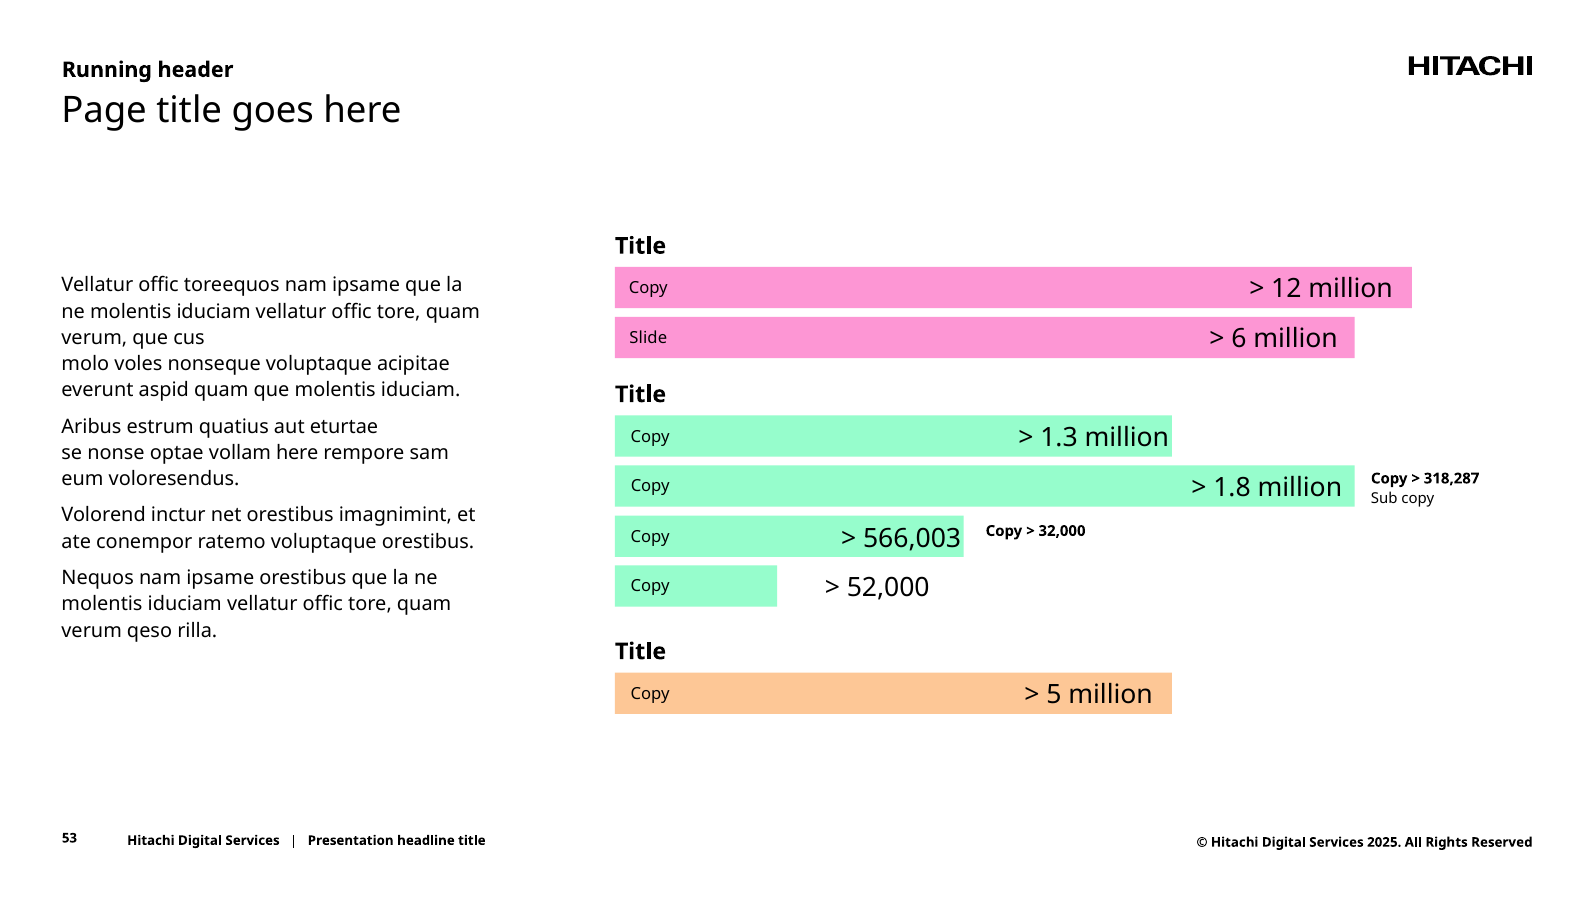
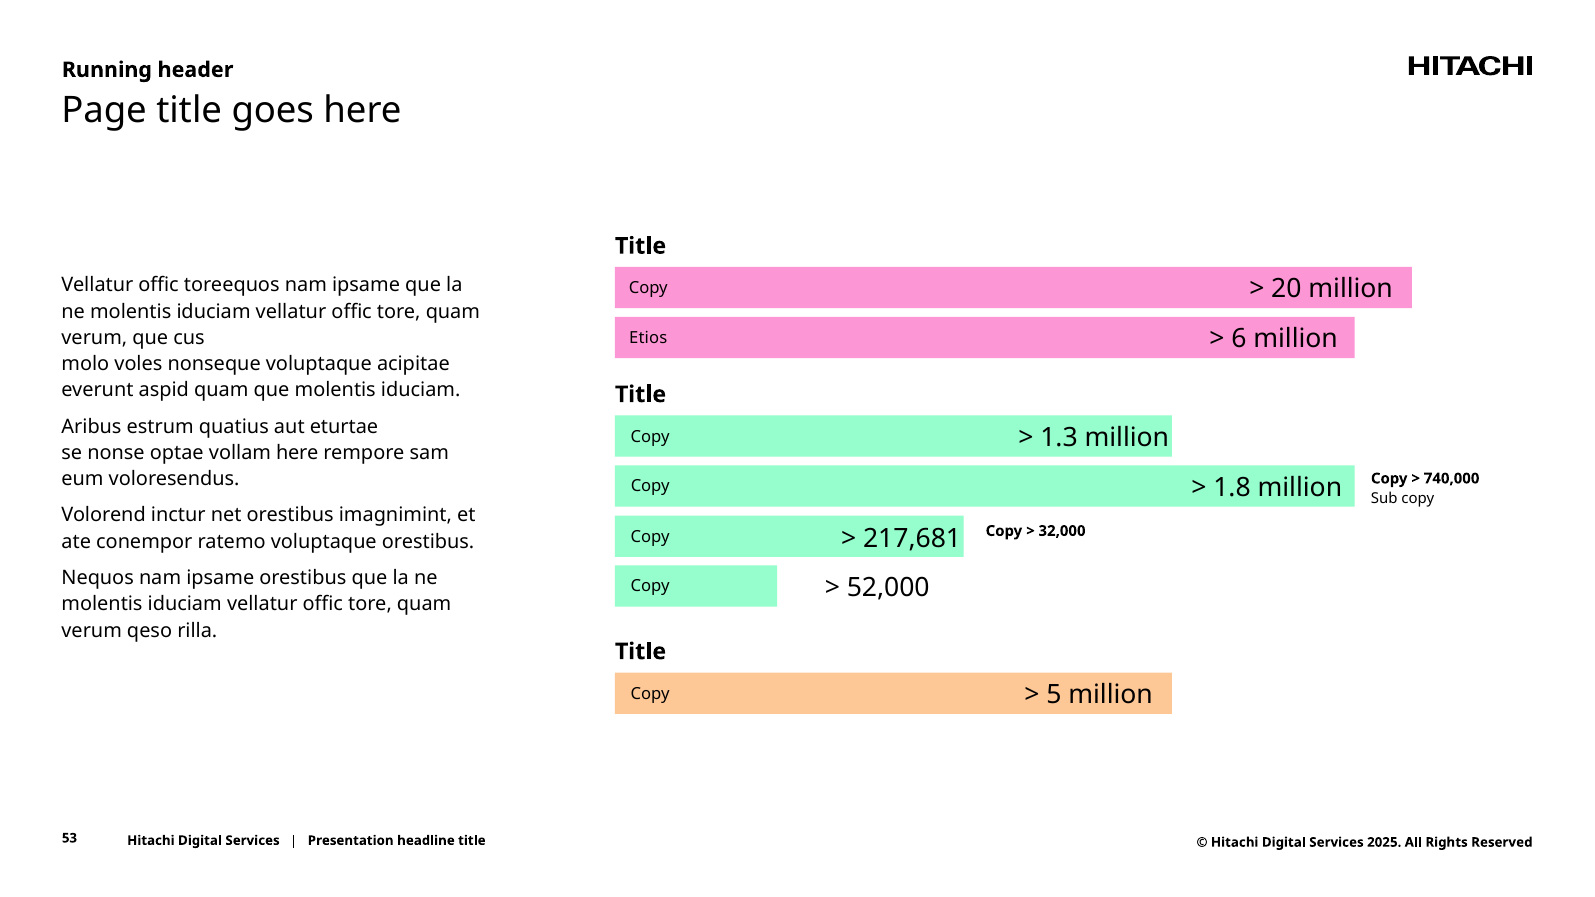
12: 12 -> 20 (1286, 289)
Slide: Slide -> Etios (648, 338)
318,287: 318,287 -> 740,000 (1452, 479)
566,003: 566,003 -> 217,681 (912, 539)
